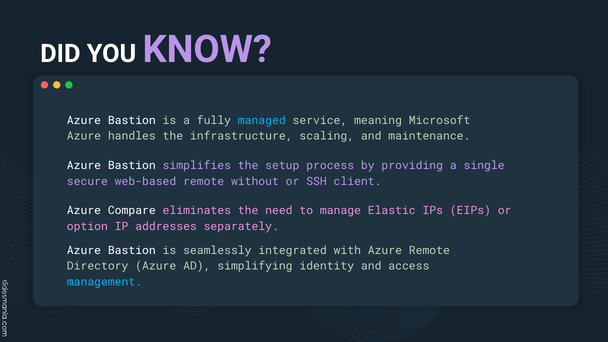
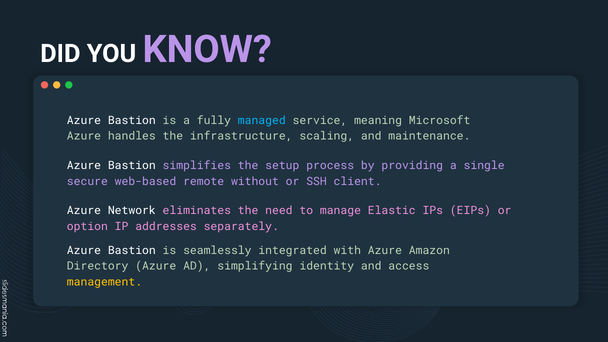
Compare: Compare -> Network (132, 211)
Azure Remote: Remote -> Amazon (429, 250)
management colour: light blue -> yellow (104, 282)
